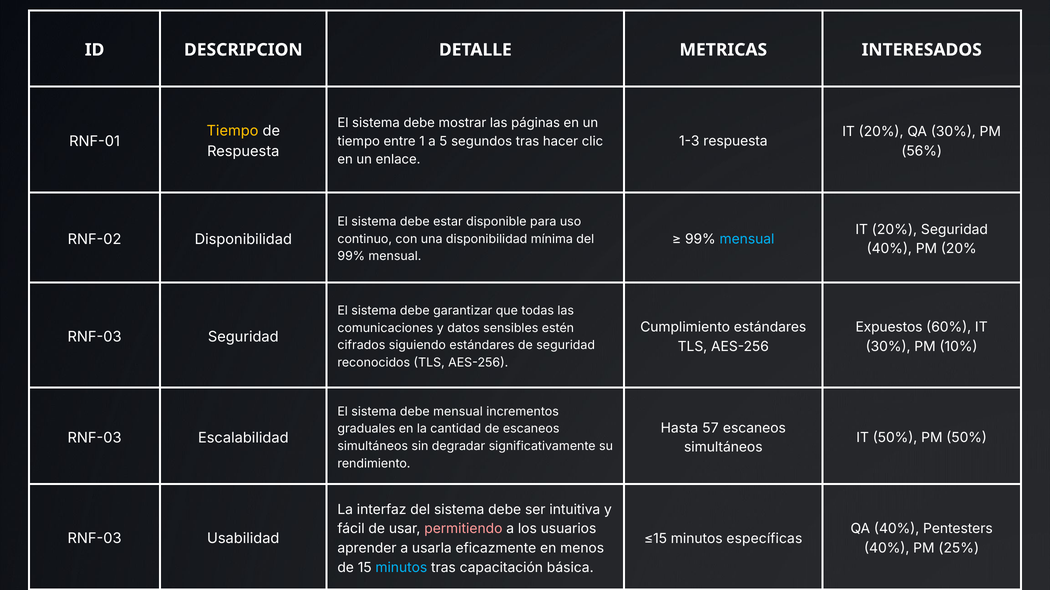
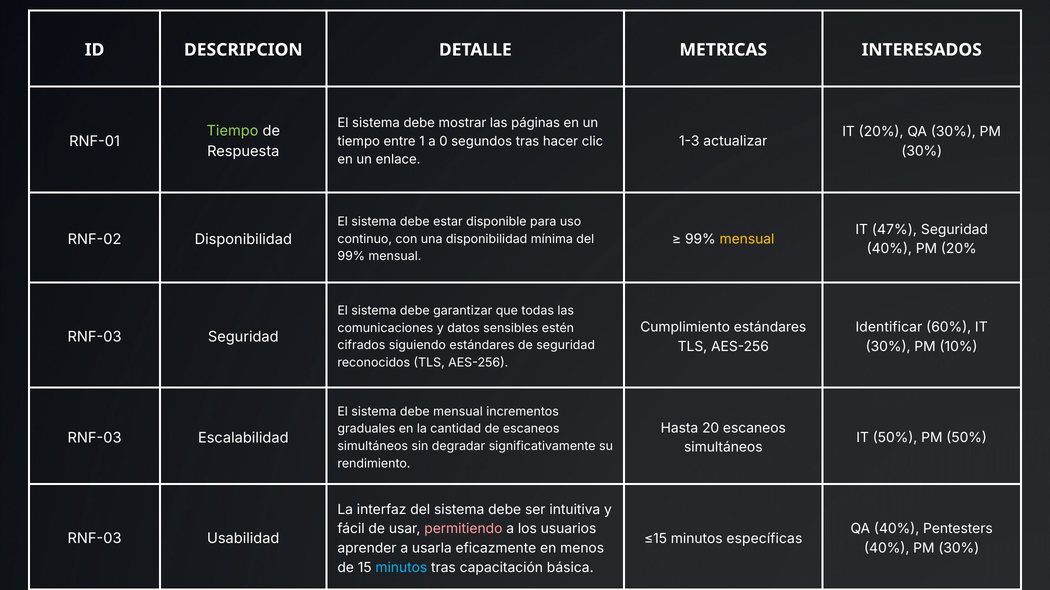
Tiempo colour: yellow -> light green (233, 131)
1-3 respuesta: respuesta -> actualizar (735, 141)
5: 5 -> 0 (443, 141)
56%: 56% -> 30% (922, 151)
20%: 20% -> 47% (894, 230)
mensual colour: light blue -> yellow (747, 239)
Expuestos: Expuestos -> Identificar (889, 327)
57: 57 -> 20 (711, 428)
40% PM 25%: 25% -> 30% (959, 549)
